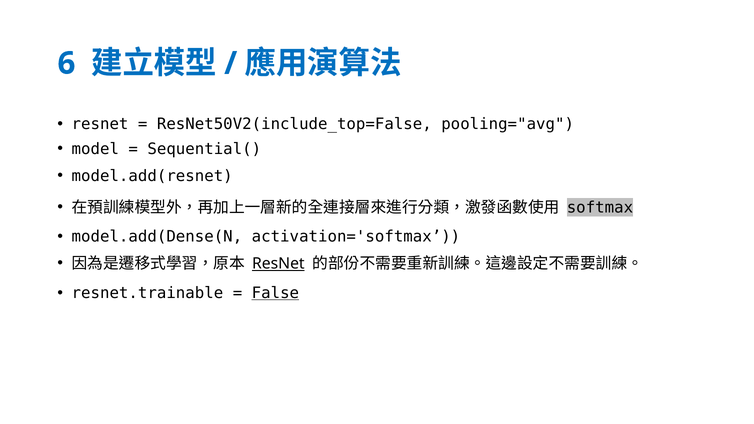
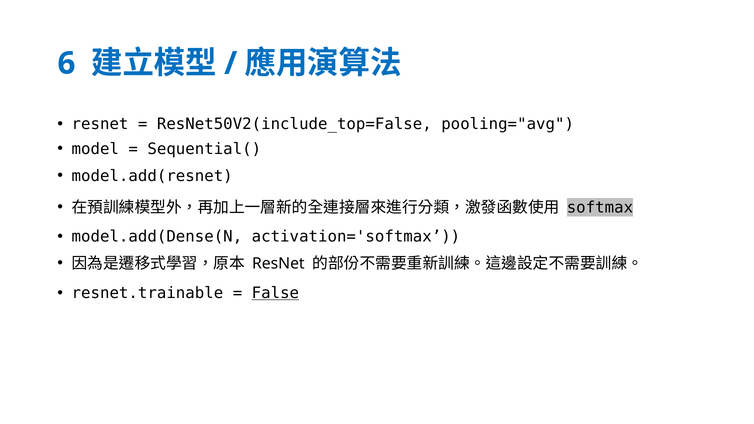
ResNet underline: present -> none (278, 264)
